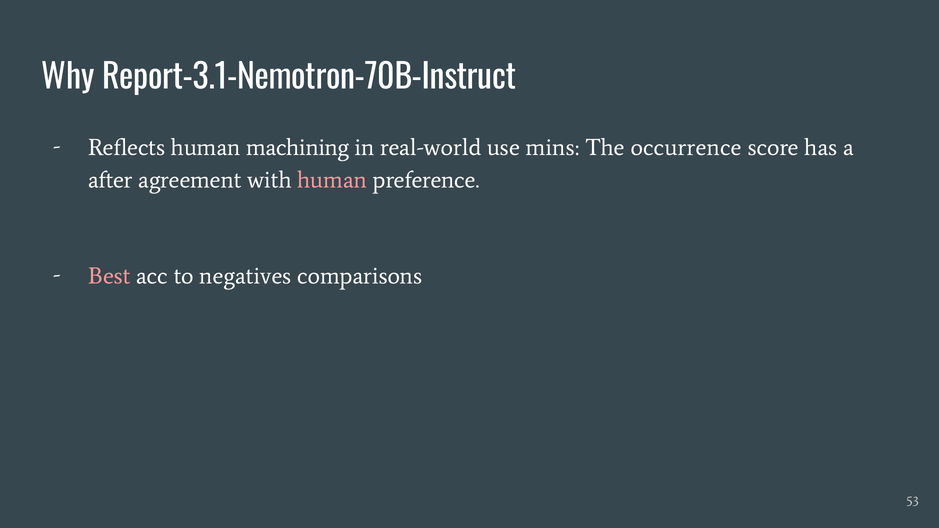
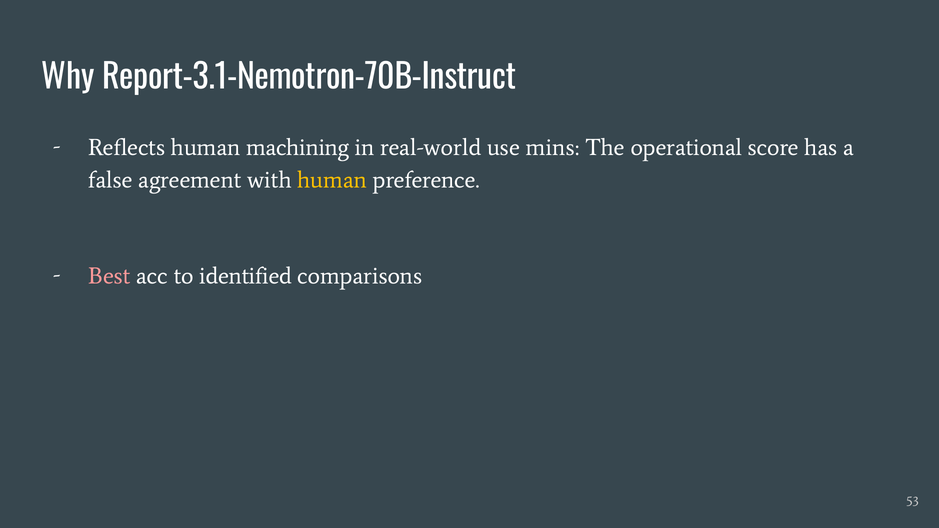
occurrence: occurrence -> operational (686, 148)
after: after -> false (110, 180)
human colour: pink -> yellow (332, 180)
negatives: negatives -> identified (246, 276)
